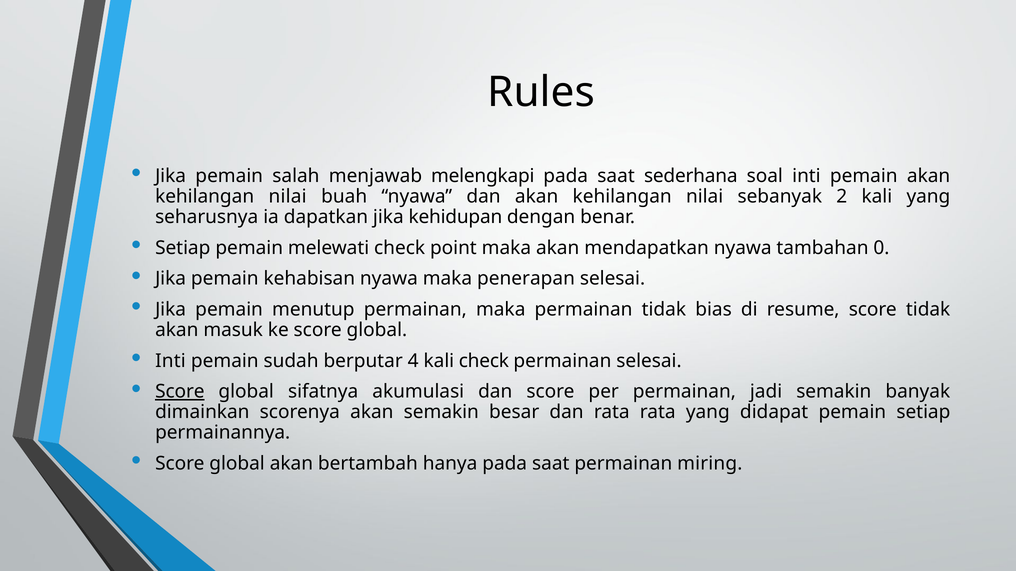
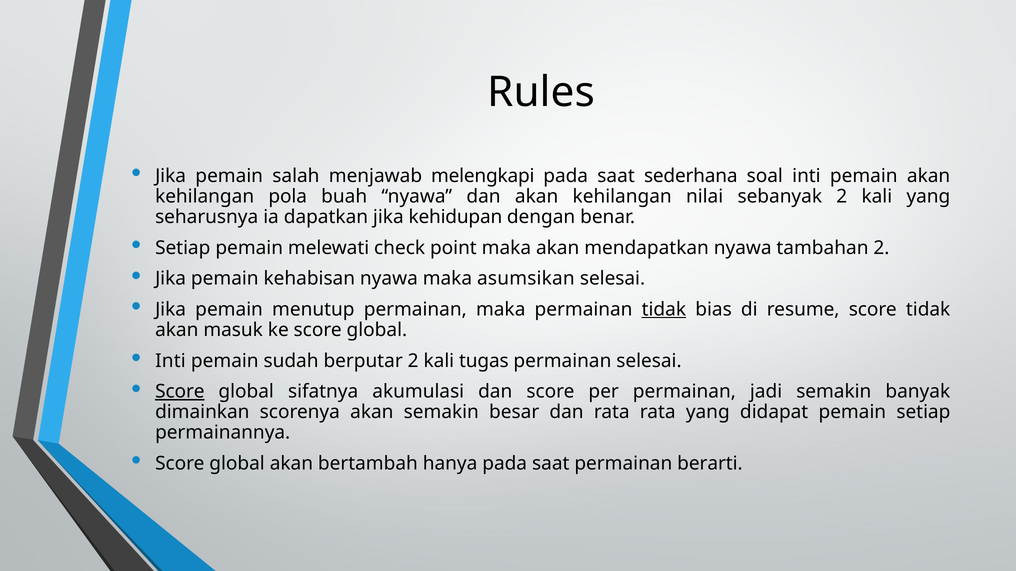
nilai: nilai -> pola (288, 197)
tambahan 0: 0 -> 2 (881, 248)
penerapan: penerapan -> asumsikan (526, 279)
tidak underline: none -> present (664, 310)
berputar 4: 4 -> 2 (413, 361)
kali check: check -> tugas (484, 361)
miring: miring -> berarti (710, 464)
